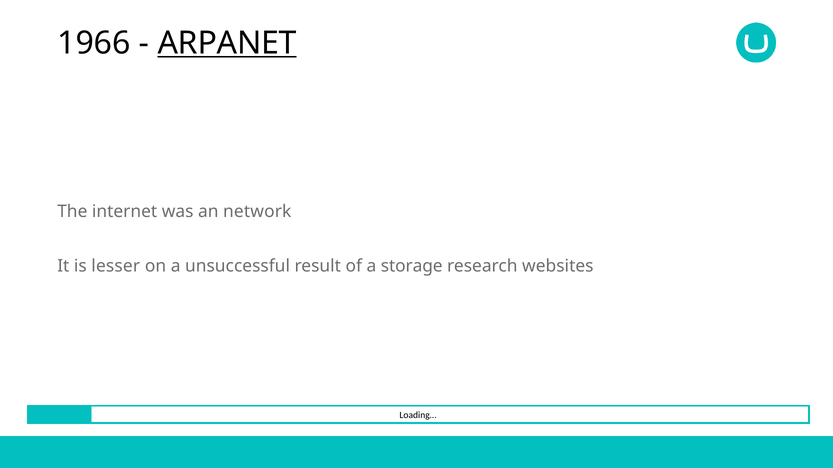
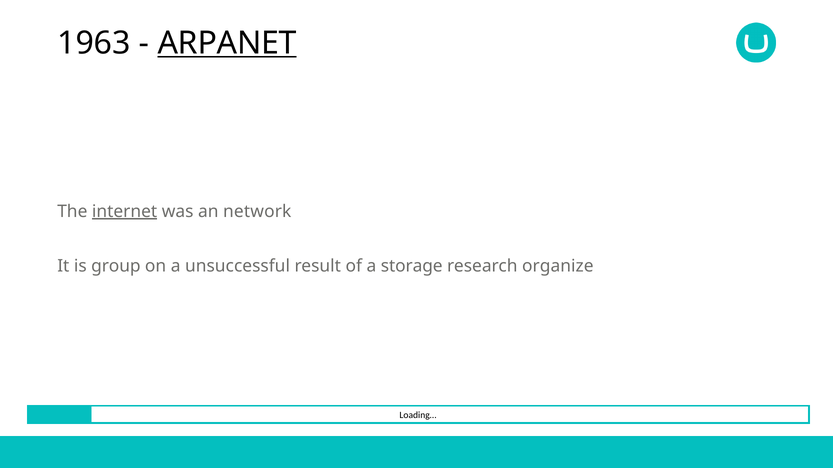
1966: 1966 -> 1963 (94, 43)
internet underline: none -> present (125, 212)
lesser: lesser -> group (116, 266)
websites: websites -> organize (558, 266)
